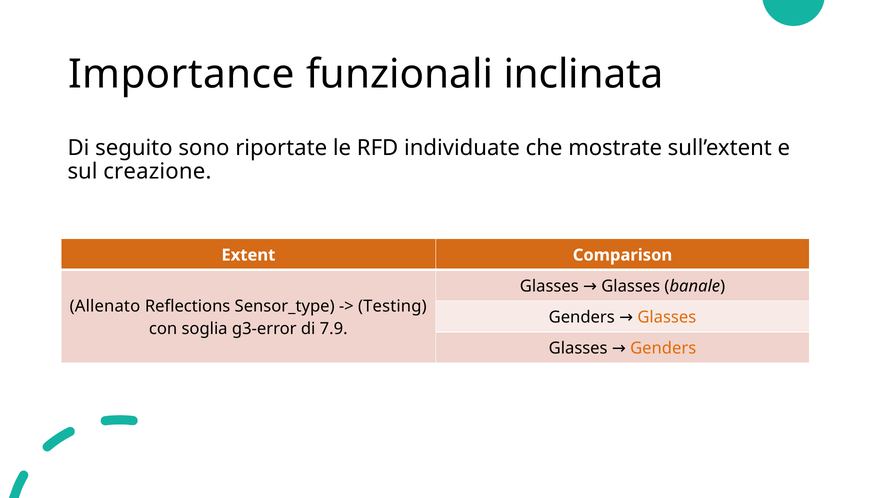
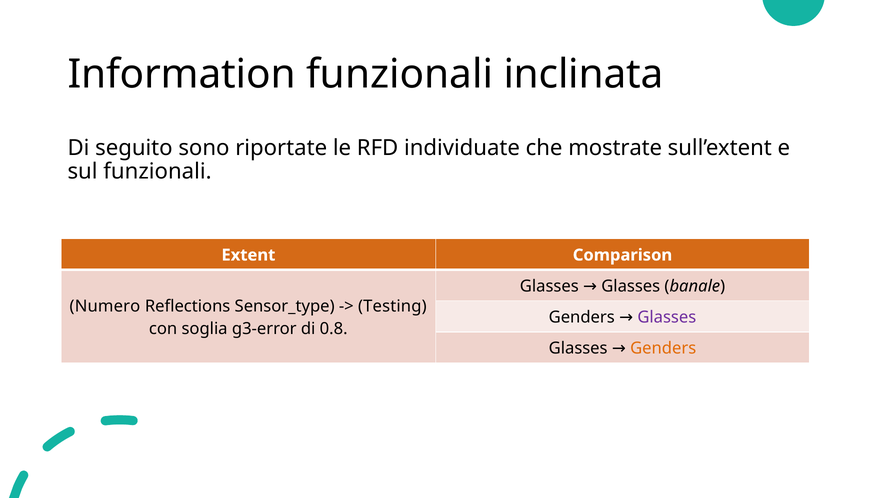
Importance: Importance -> Information (182, 74)
sul creazione: creazione -> funzionali (157, 172)
Allenato: Allenato -> Numero (105, 306)
Glasses colour: orange -> purple (667, 318)
7.9: 7.9 -> 0.8 (334, 329)
